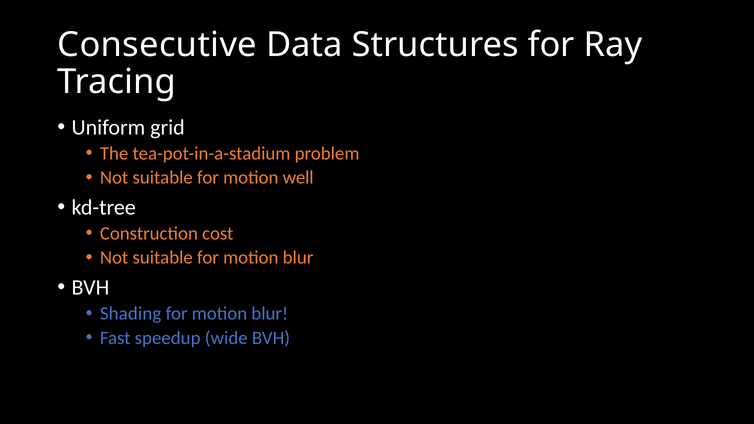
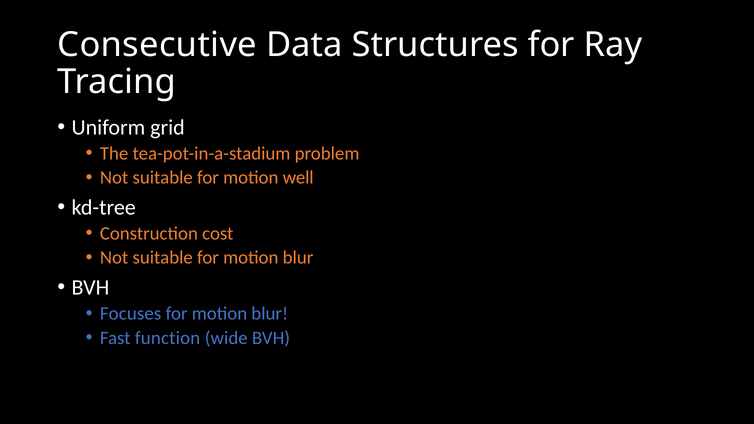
Shading: Shading -> Focuses (131, 314)
speedup: speedup -> function (168, 338)
